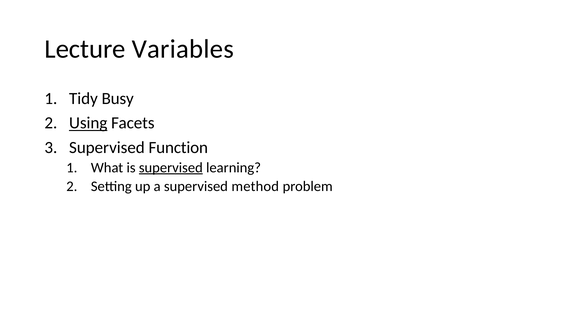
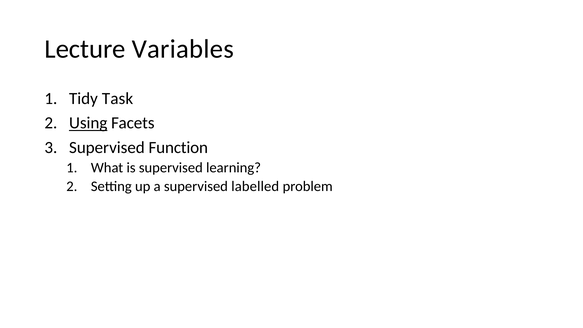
Busy: Busy -> Task (118, 99)
supervised underline: present -> none (171, 168)
method: method -> labelled (255, 186)
